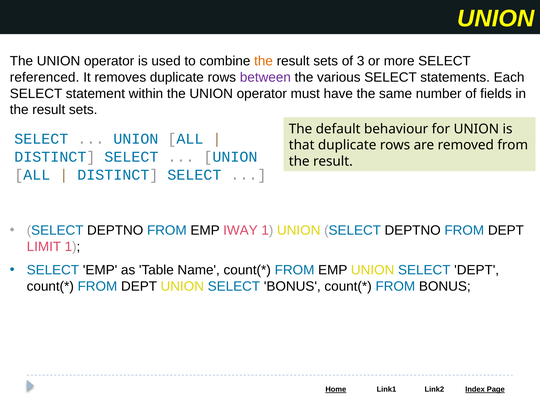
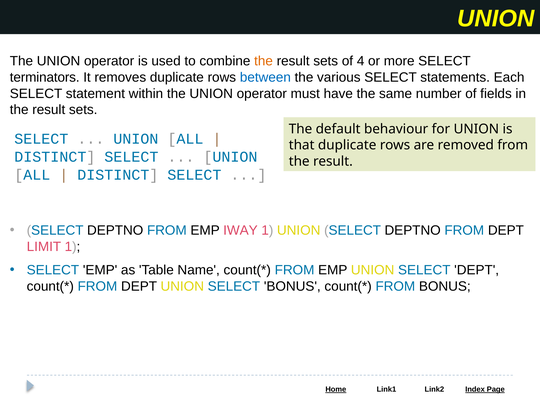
3: 3 -> 4 (361, 61)
referenced: referenced -> terminators (45, 77)
between colour: purple -> blue (265, 77)
